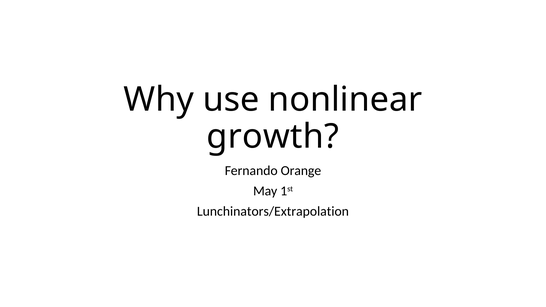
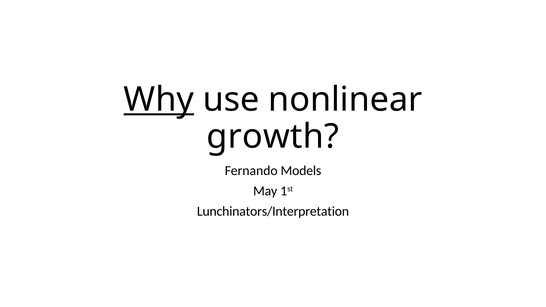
Why underline: none -> present (159, 100)
Orange: Orange -> Models (301, 171)
Lunchinators/Extrapolation: Lunchinators/Extrapolation -> Lunchinators/Interpretation (273, 212)
